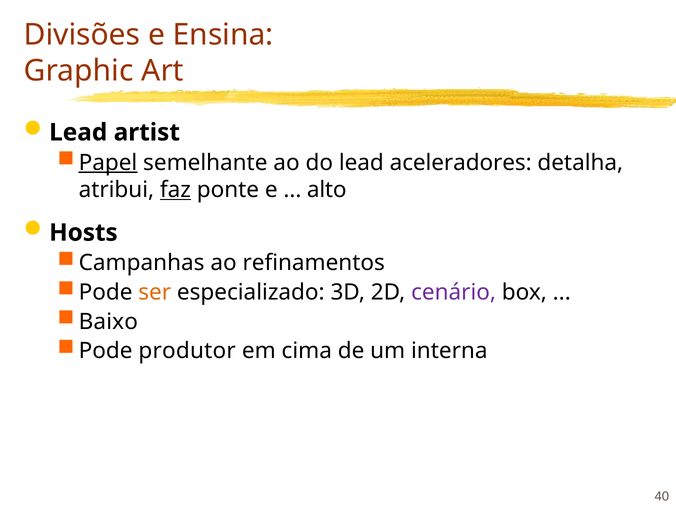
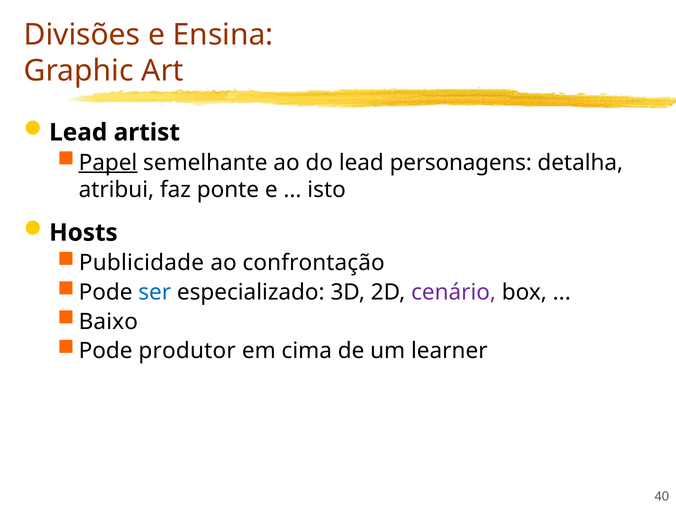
aceleradores: aceleradores -> personagens (461, 163)
faz underline: present -> none (175, 190)
alto: alto -> isto (327, 190)
Campanhas: Campanhas -> Publicidade (141, 263)
refinamentos: refinamentos -> confrontação (314, 263)
ser colour: orange -> blue (155, 292)
interna: interna -> learner (449, 351)
